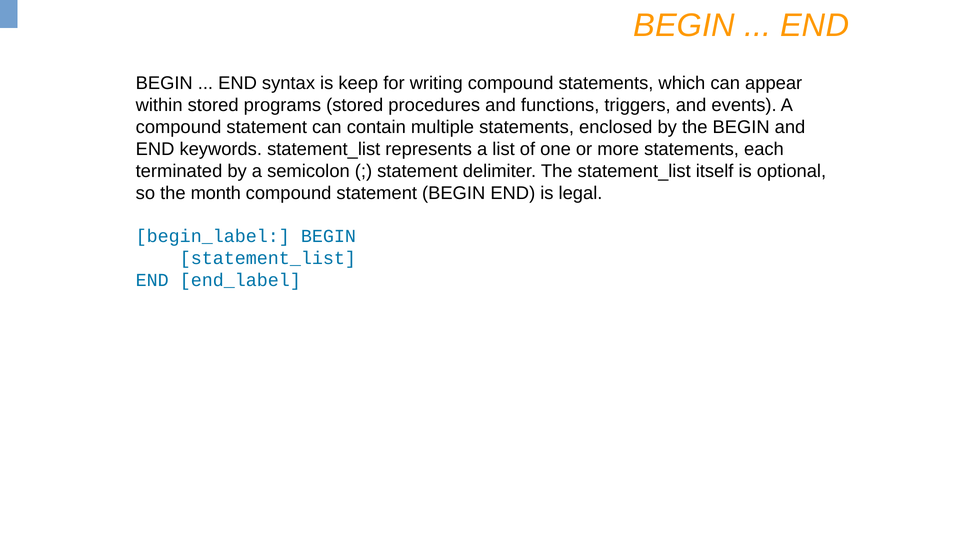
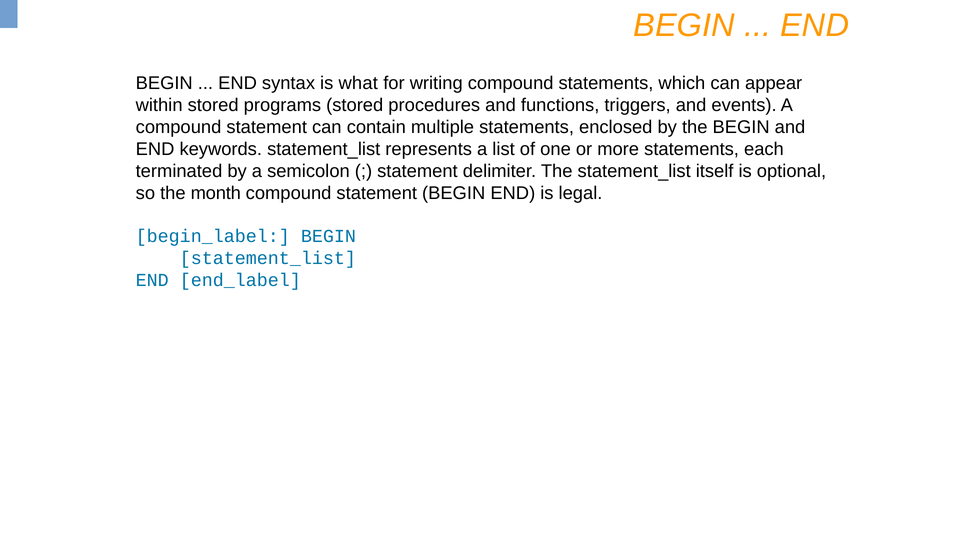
keep: keep -> what (358, 83)
